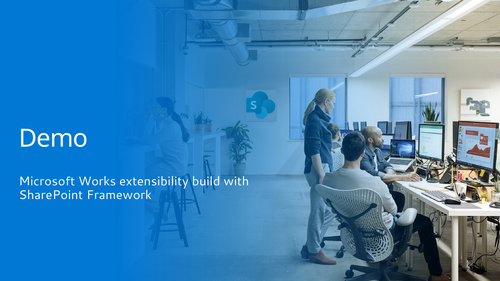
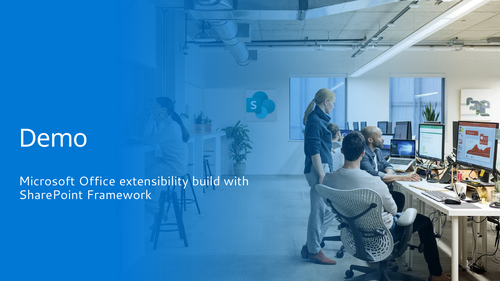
Works: Works -> Office (97, 182)
